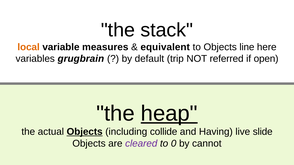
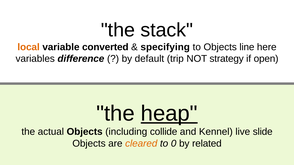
measures: measures -> converted (105, 47)
equivalent: equivalent -> specifying (165, 47)
grugbrain: grugbrain -> difference (81, 59)
referred: referred -> strategy (227, 59)
Objects underline: present -> none (85, 132)
Having: Having -> Kennel (216, 132)
cleared colour: purple -> orange (141, 144)
cannot: cannot -> related (207, 144)
